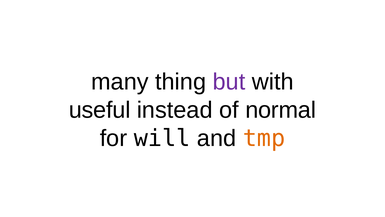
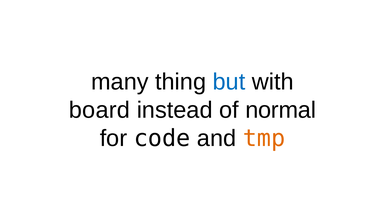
but colour: purple -> blue (229, 82)
useful: useful -> board (99, 110)
will: will -> code (162, 138)
